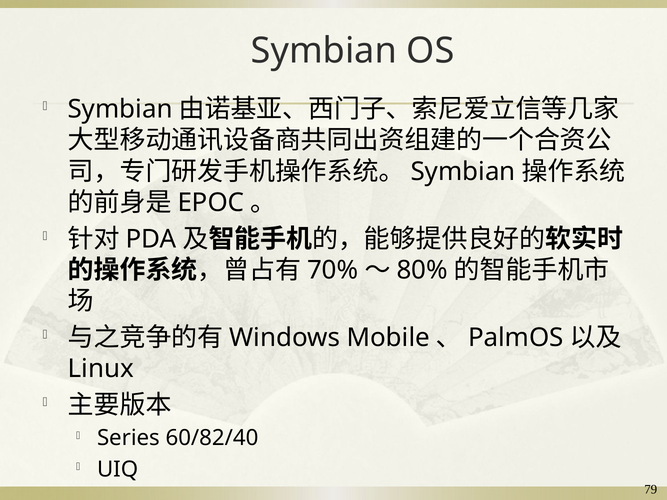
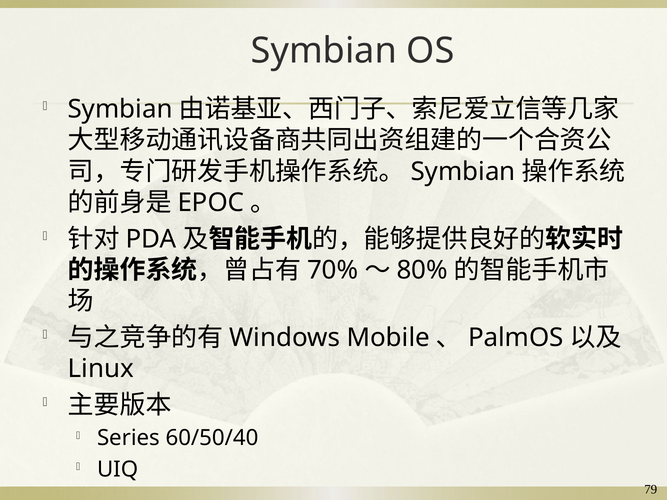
60/82/40: 60/82/40 -> 60/50/40 (212, 438)
